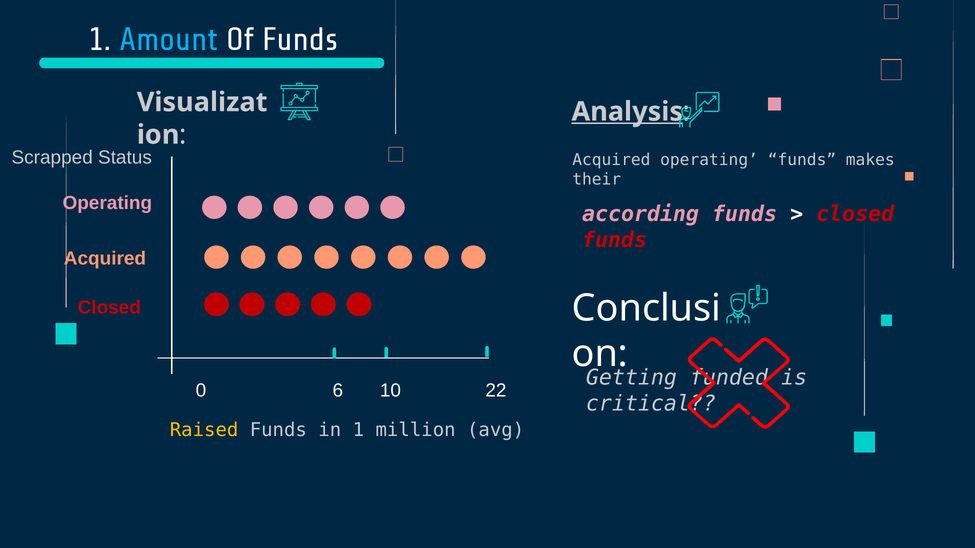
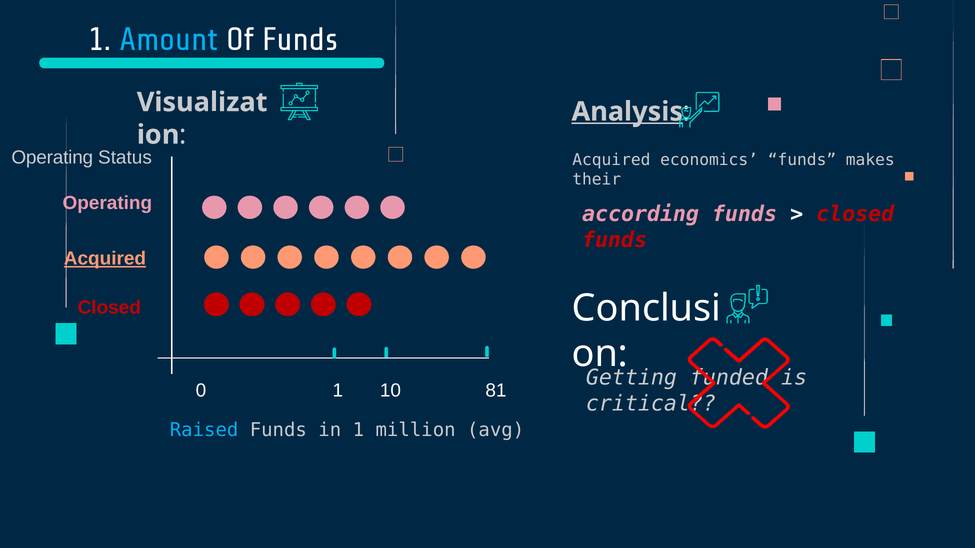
Scrapped: Scrapped -> Operating (52, 158)
Acquired operating: operating -> economics (709, 160)
Acquired underline: none -> present (105, 259)
0 6: 6 -> 1 (338, 391)
22: 22 -> 81 (496, 391)
Raised colour: yellow -> light blue (204, 430)
